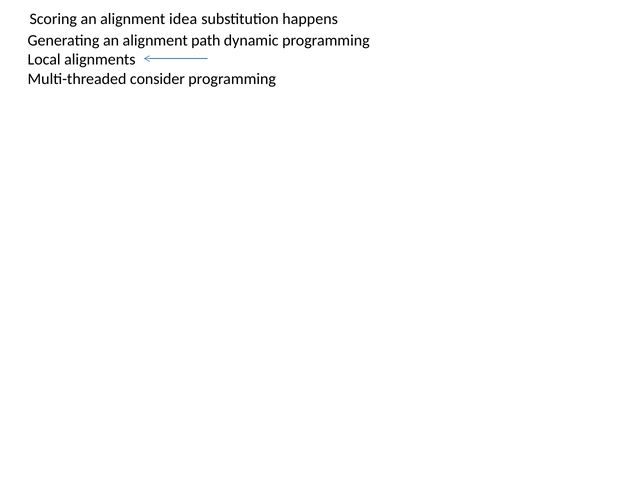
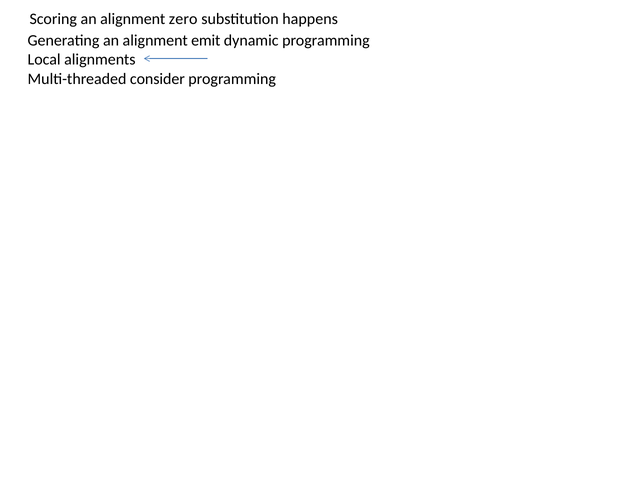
idea: idea -> zero (183, 19)
path: path -> emit (206, 40)
